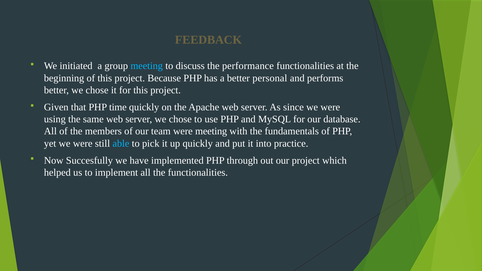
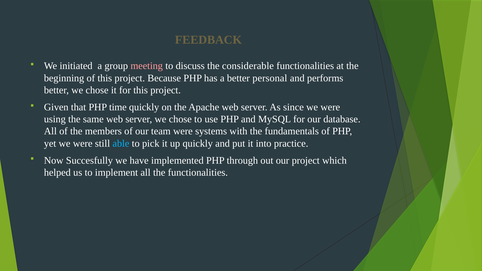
meeting colour: light blue -> pink (147, 66)
performance: performance -> considerable (248, 66)
were meeting: meeting -> systems (211, 131)
